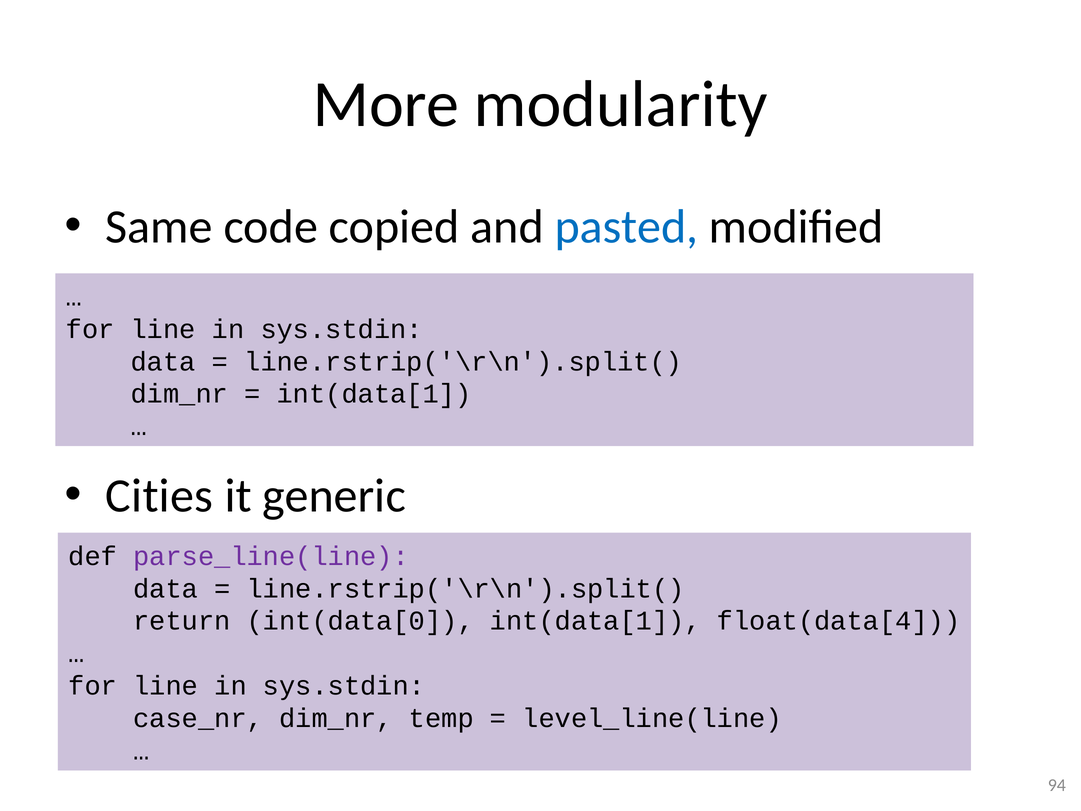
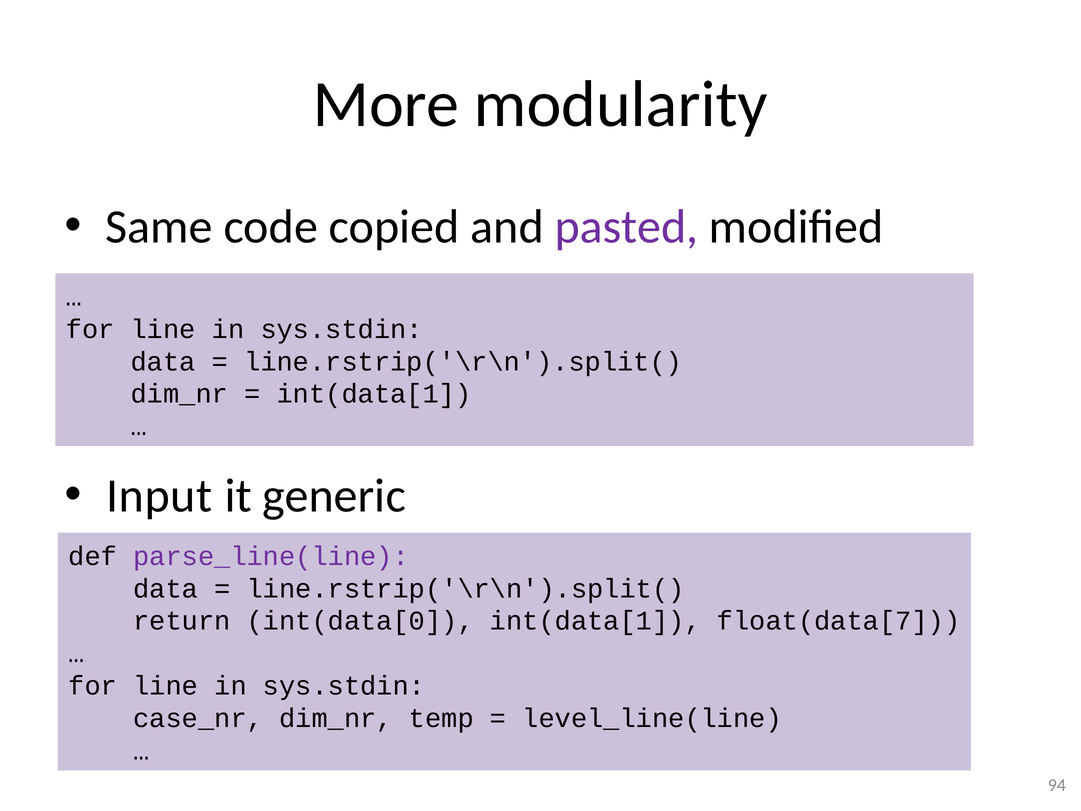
pasted colour: blue -> purple (626, 227)
Cities: Cities -> Input (159, 496)
float(data[4: float(data[4 -> float(data[7 (839, 621)
